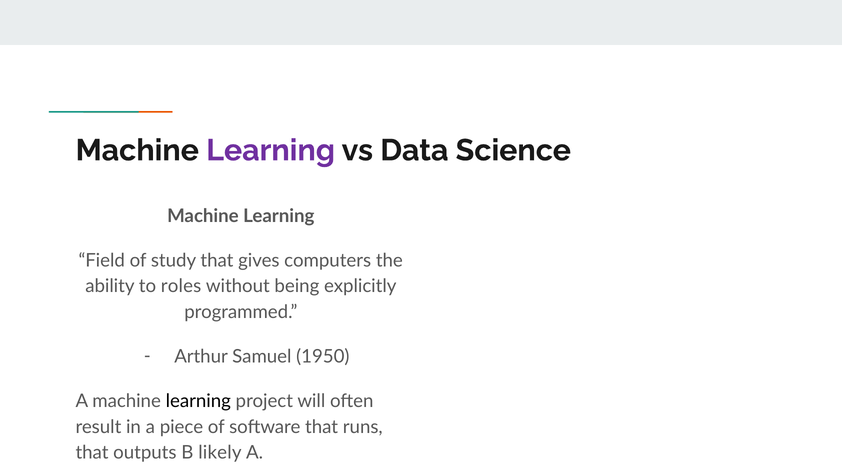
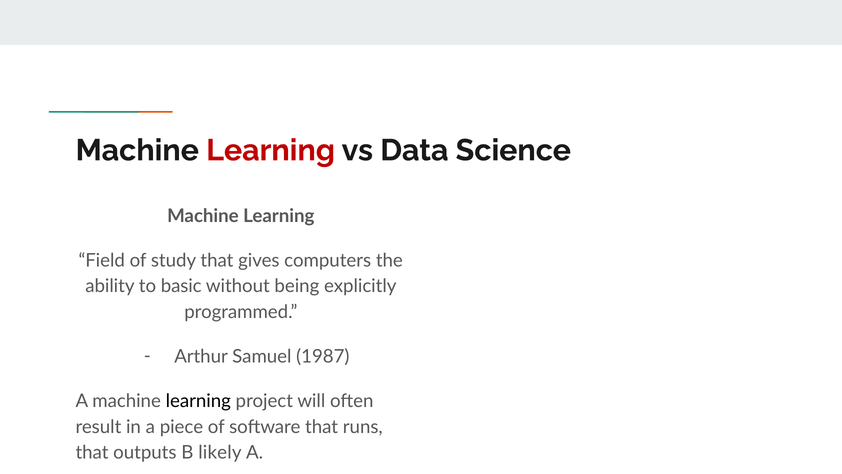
Learning colour: purple -> red (271, 150)
roles: roles -> basic (181, 286)
1950: 1950 -> 1987 (323, 356)
